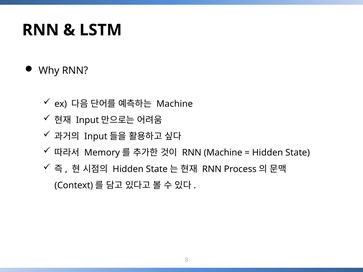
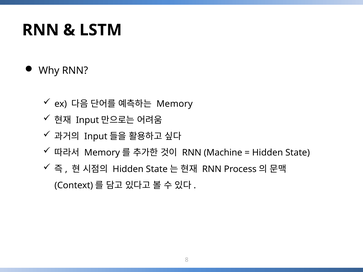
Machine: Machine -> Memory (175, 104)
